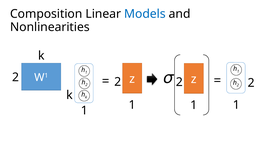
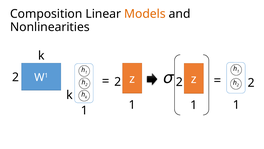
Models colour: blue -> orange (145, 14)
